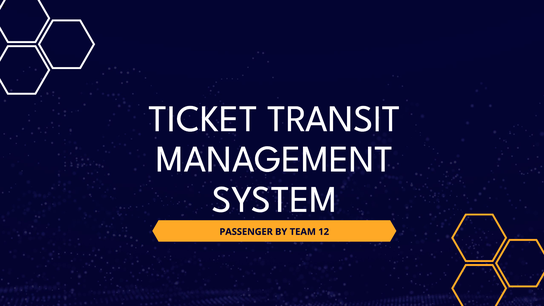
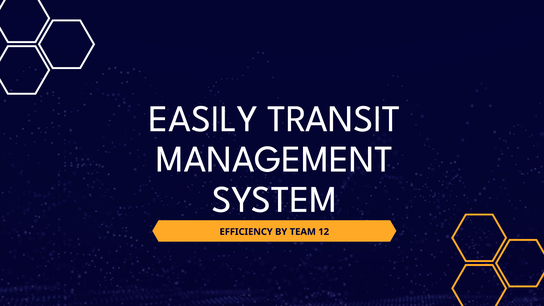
TICKET: TICKET -> EASILY (203, 119)
PASSENGER: PASSENGER -> EFFICIENCY (246, 232)
